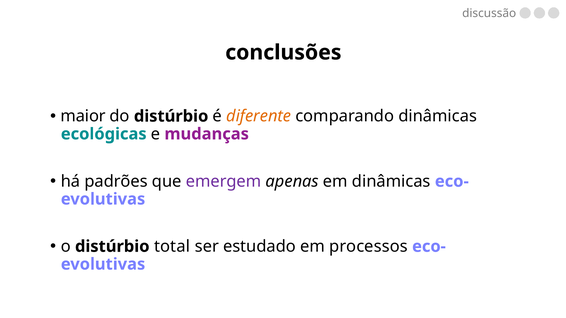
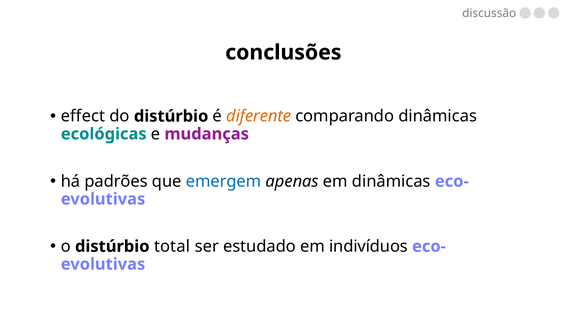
maior: maior -> effect (83, 116)
emergem colour: purple -> blue (224, 182)
processos: processos -> indivíduos (368, 247)
